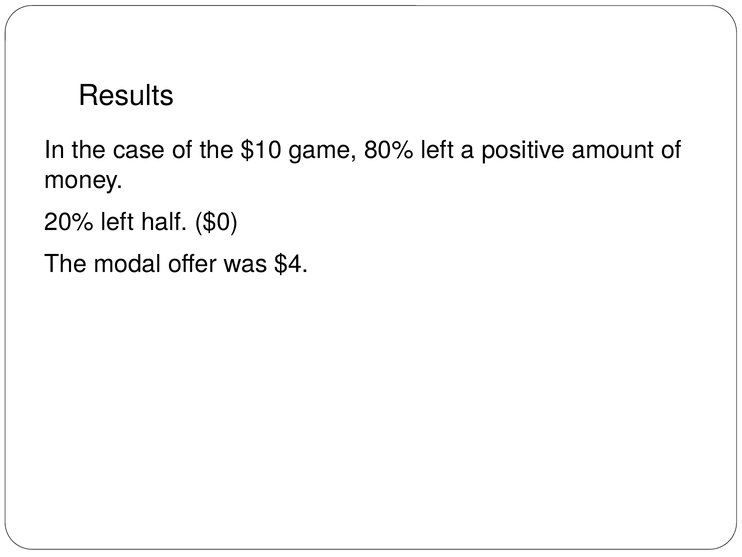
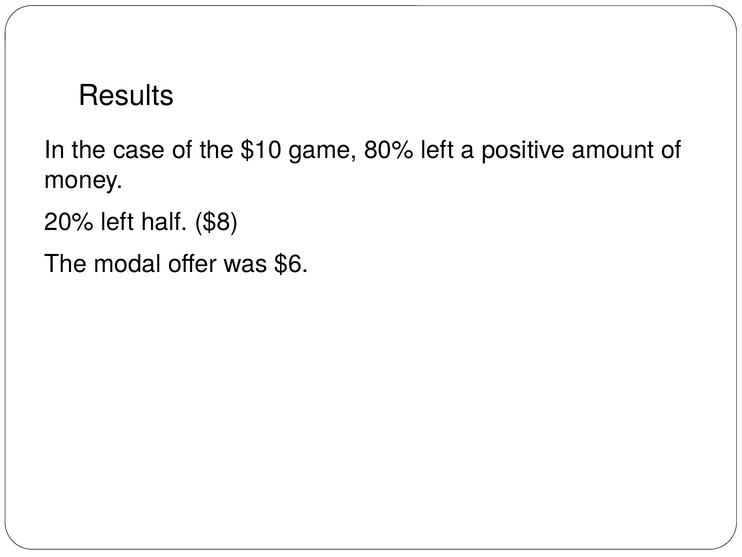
$0: $0 -> $8 (217, 222)
$4: $4 -> $6 (292, 264)
